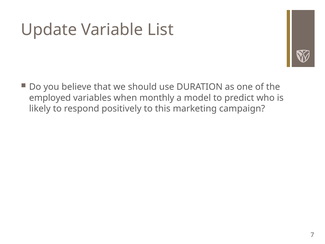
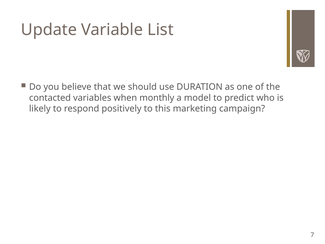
employed: employed -> contacted (50, 98)
